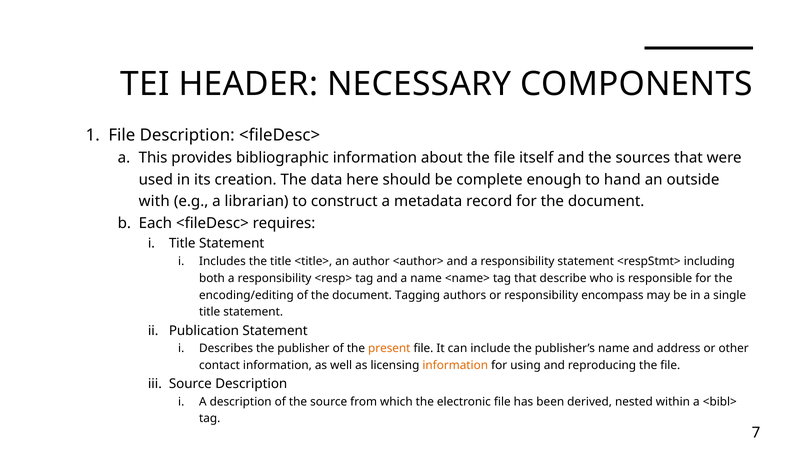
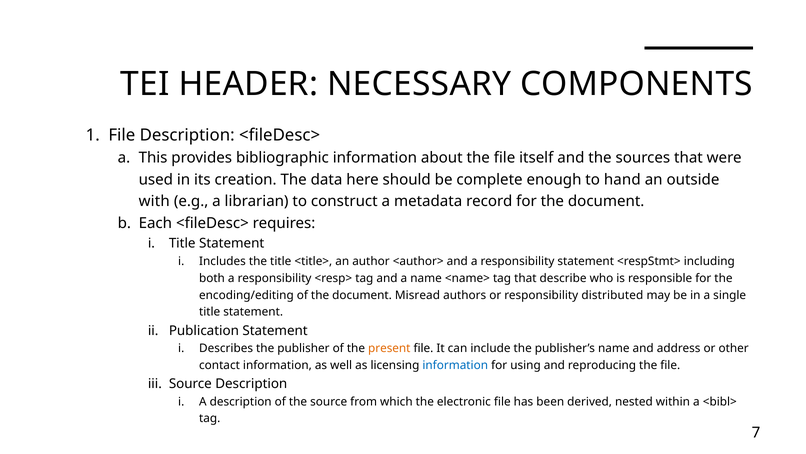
Tagging: Tagging -> Misread (417, 295)
encompass: encompass -> distributed (612, 295)
information colour: orange -> blue (455, 365)
